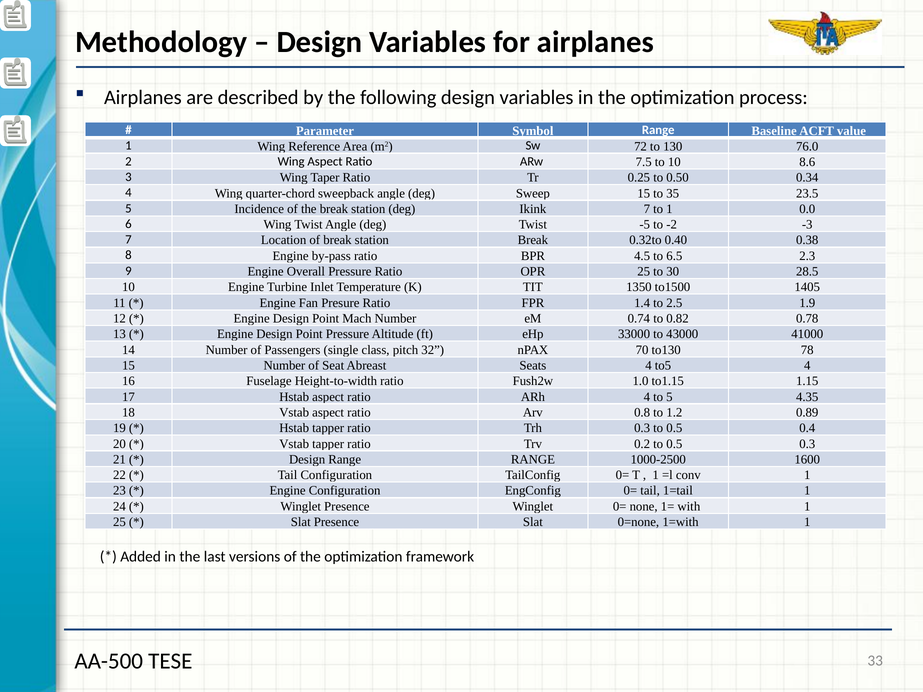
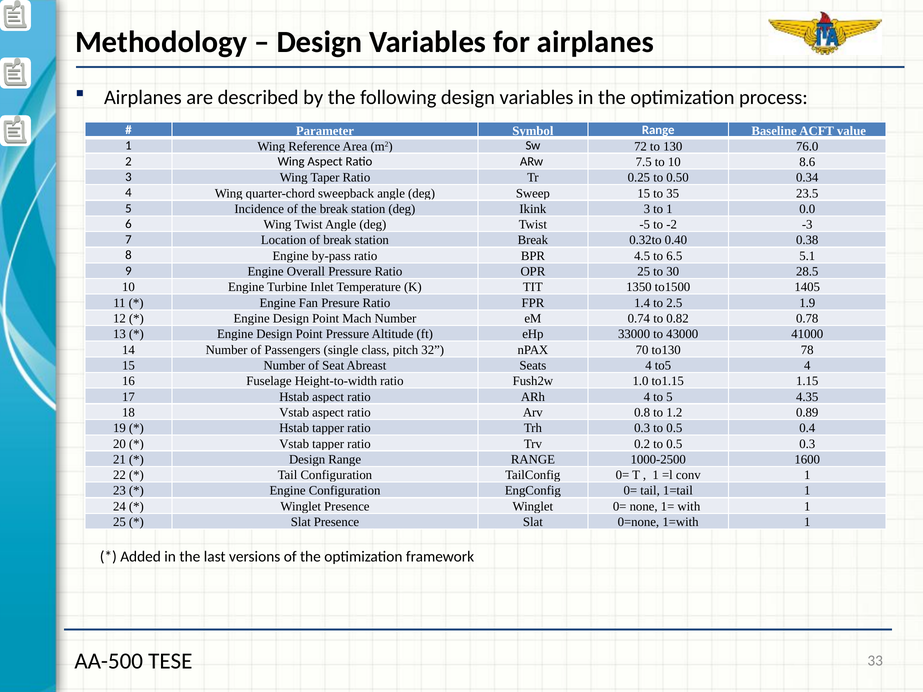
Ikink 7: 7 -> 3 (647, 209)
2.3: 2.3 -> 5.1 (807, 256)
